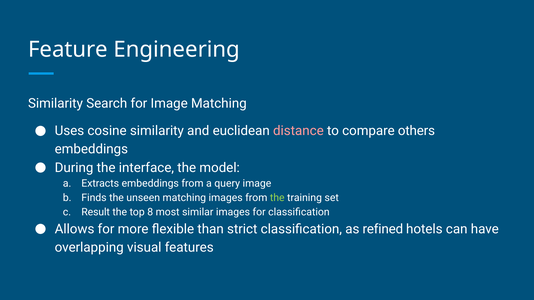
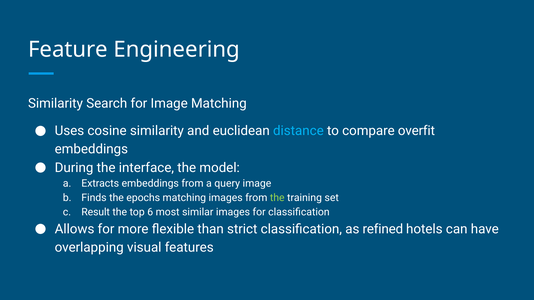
distance colour: pink -> light blue (298, 131)
others: others -> overfit (416, 131)
unseen: unseen -> epochs (143, 198)
8: 8 -> 6 (150, 212)
